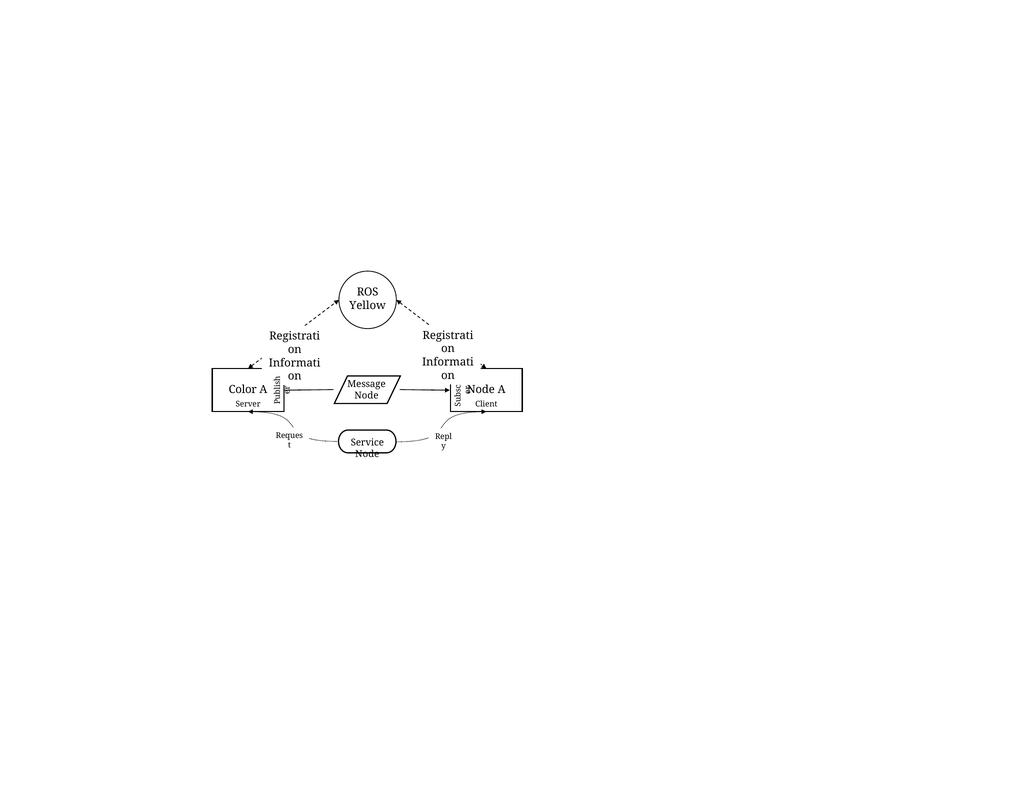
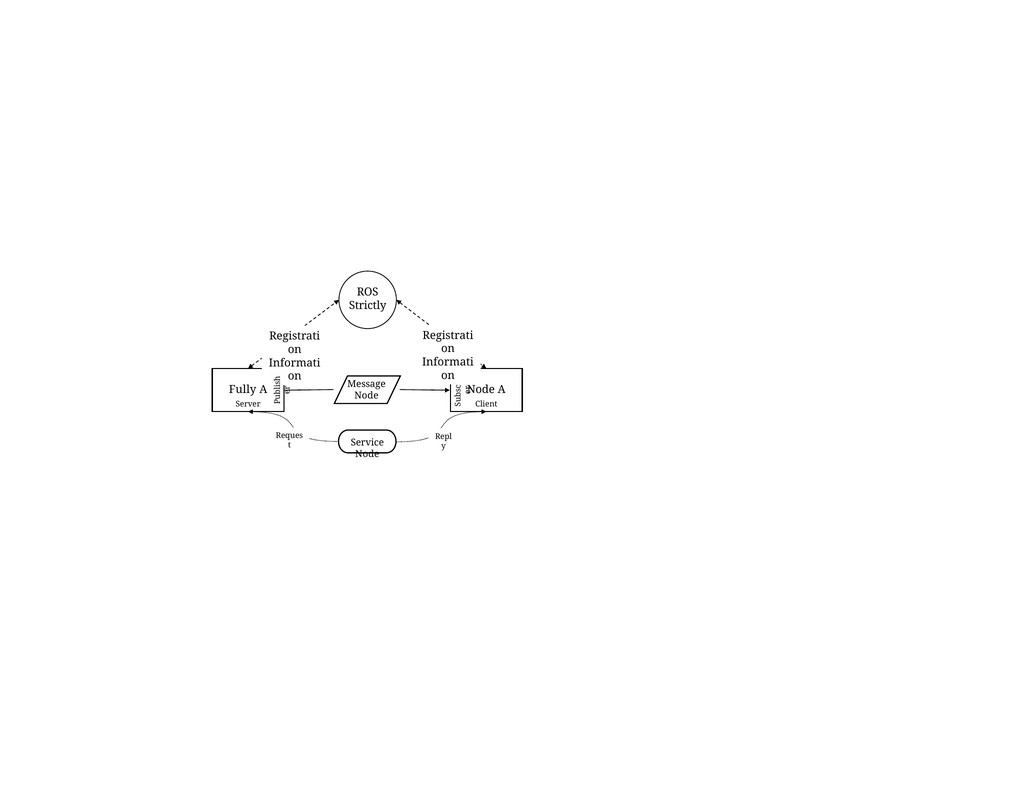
Yellow: Yellow -> Strictly (368, 305)
Color: Color -> Fully (243, 389)
